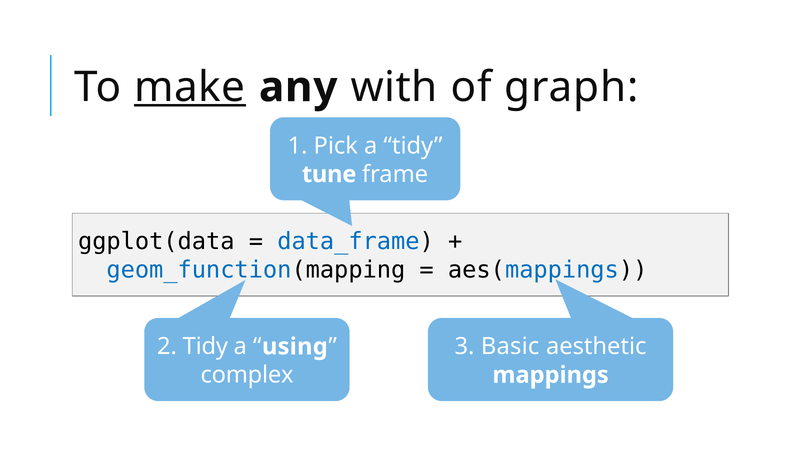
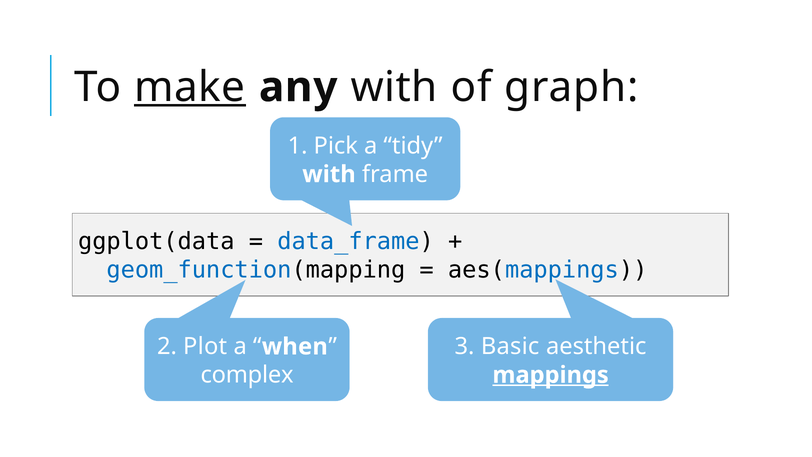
tune: tune -> with (329, 174)
2 Tidy: Tidy -> Plot (205, 346)
using: using -> when (295, 346)
mappings underline: none -> present (551, 375)
